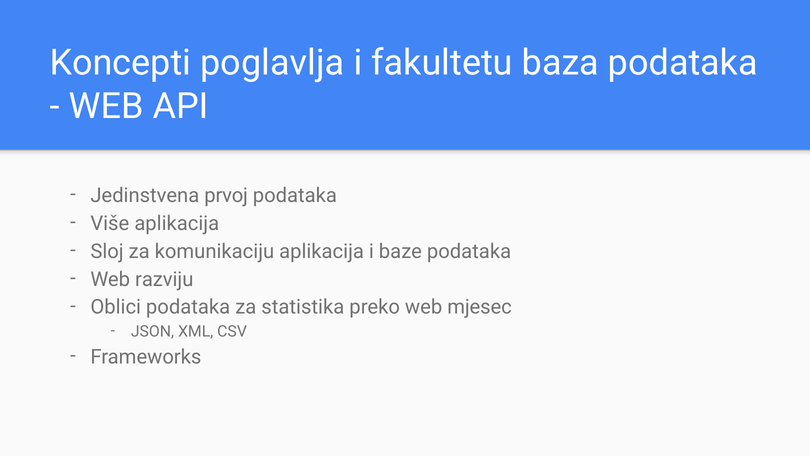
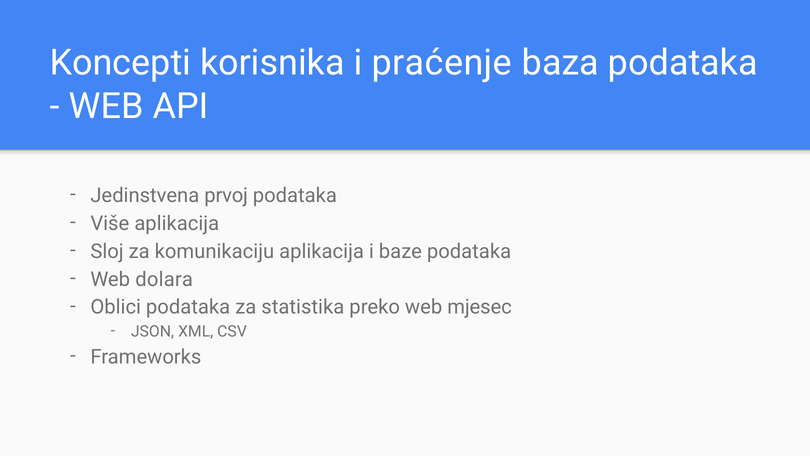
poglavlja: poglavlja -> korisnika (272, 63)
fakultetu: fakultetu -> praćenje (442, 63)
razviju: razviju -> dolara (164, 279)
